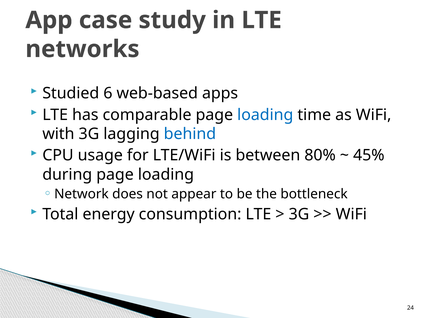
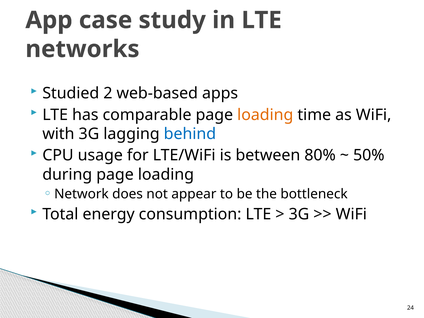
6: 6 -> 2 (108, 93)
loading colour: blue -> orange (265, 115)
45%: 45% -> 50% (369, 155)
